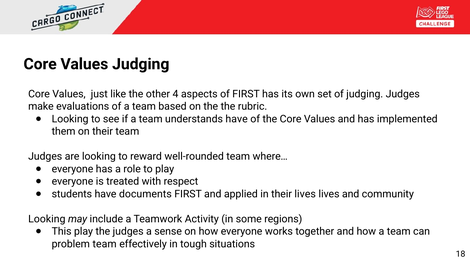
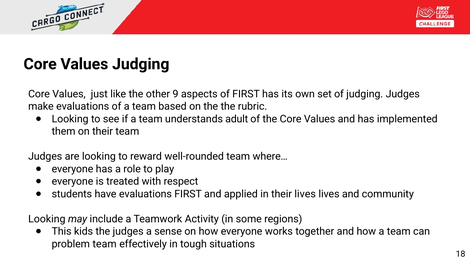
4: 4 -> 9 (176, 94)
understands have: have -> adult (237, 119)
have documents: documents -> evaluations (145, 194)
This play: play -> kids (84, 232)
